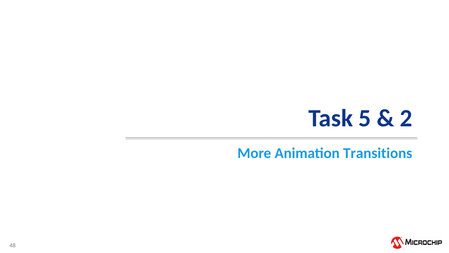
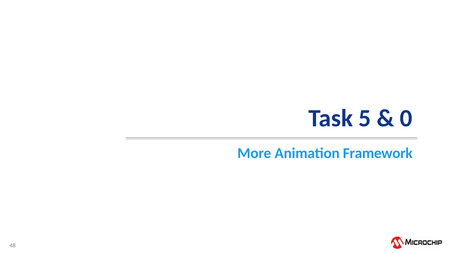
2: 2 -> 0 (406, 118)
Transitions: Transitions -> Framework (378, 153)
